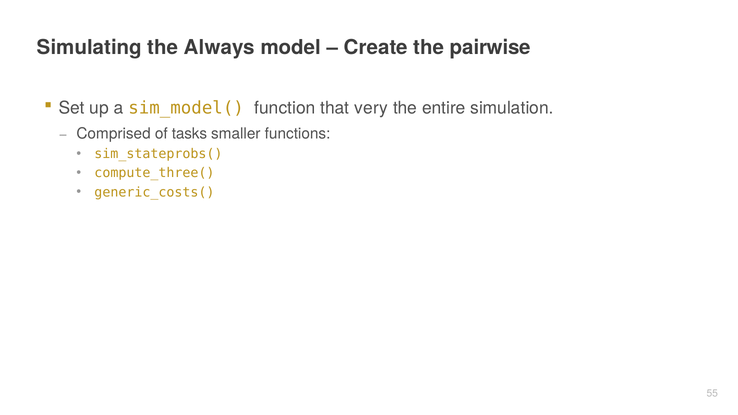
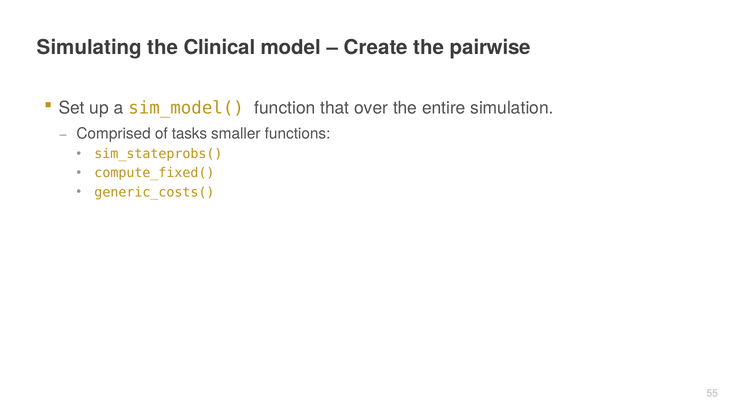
Always: Always -> Clinical (220, 48)
very: very -> over (371, 108)
compute_three(: compute_three( -> compute_fixed( (154, 173)
